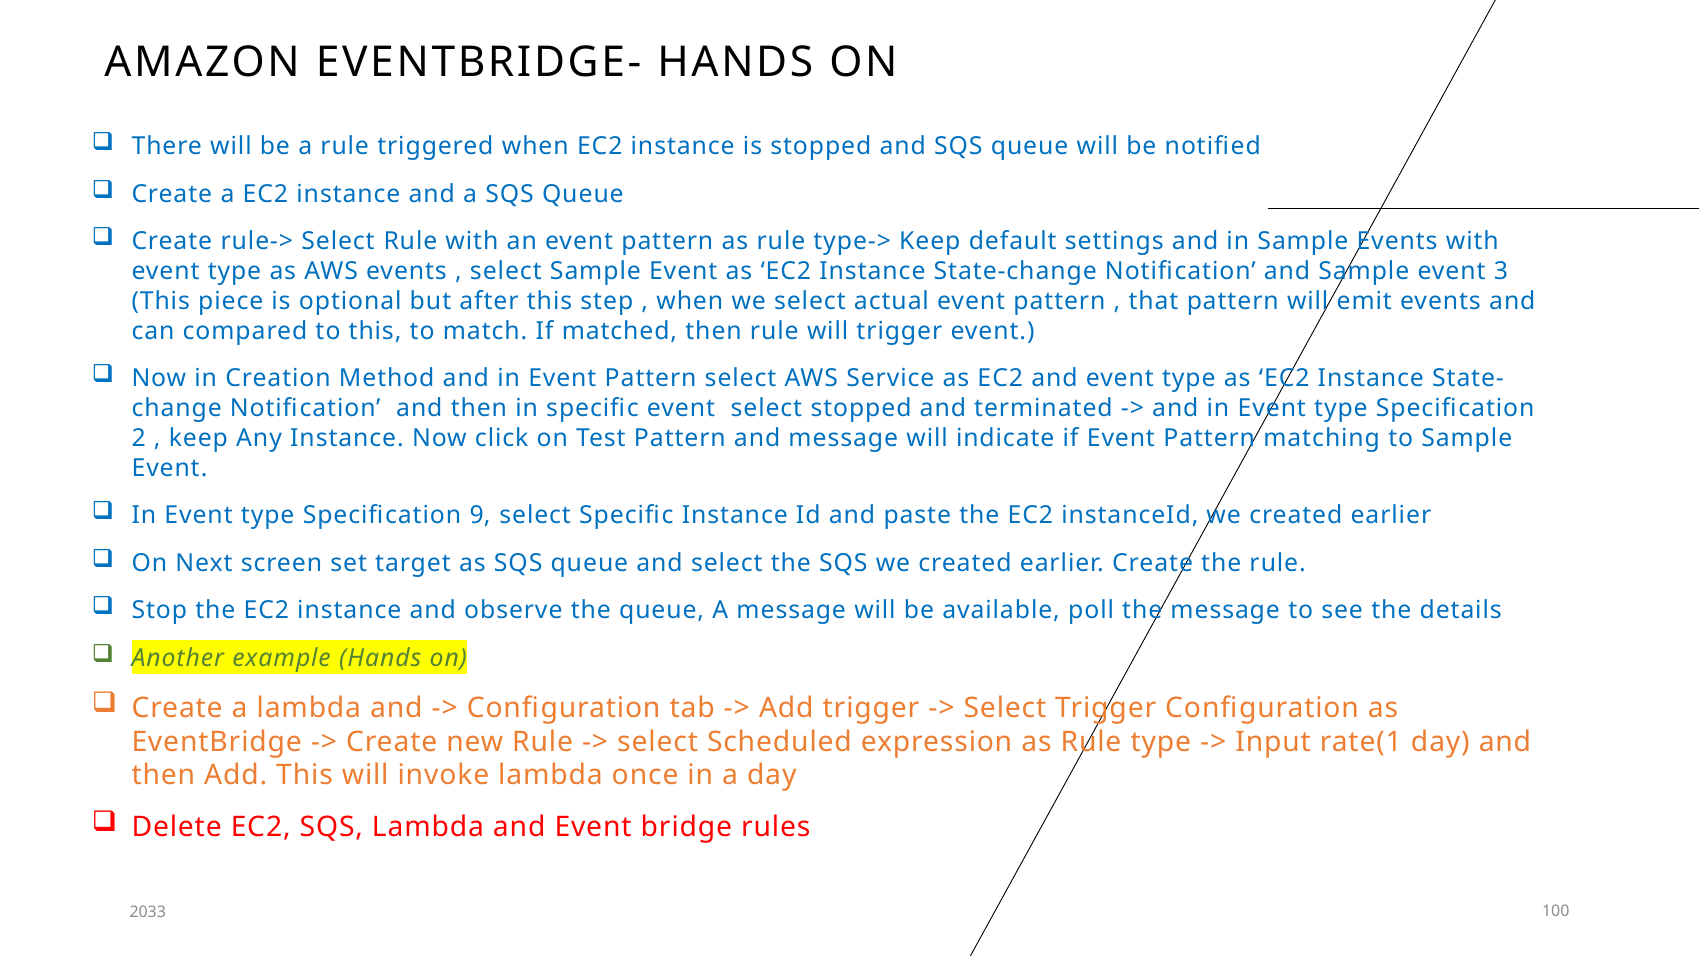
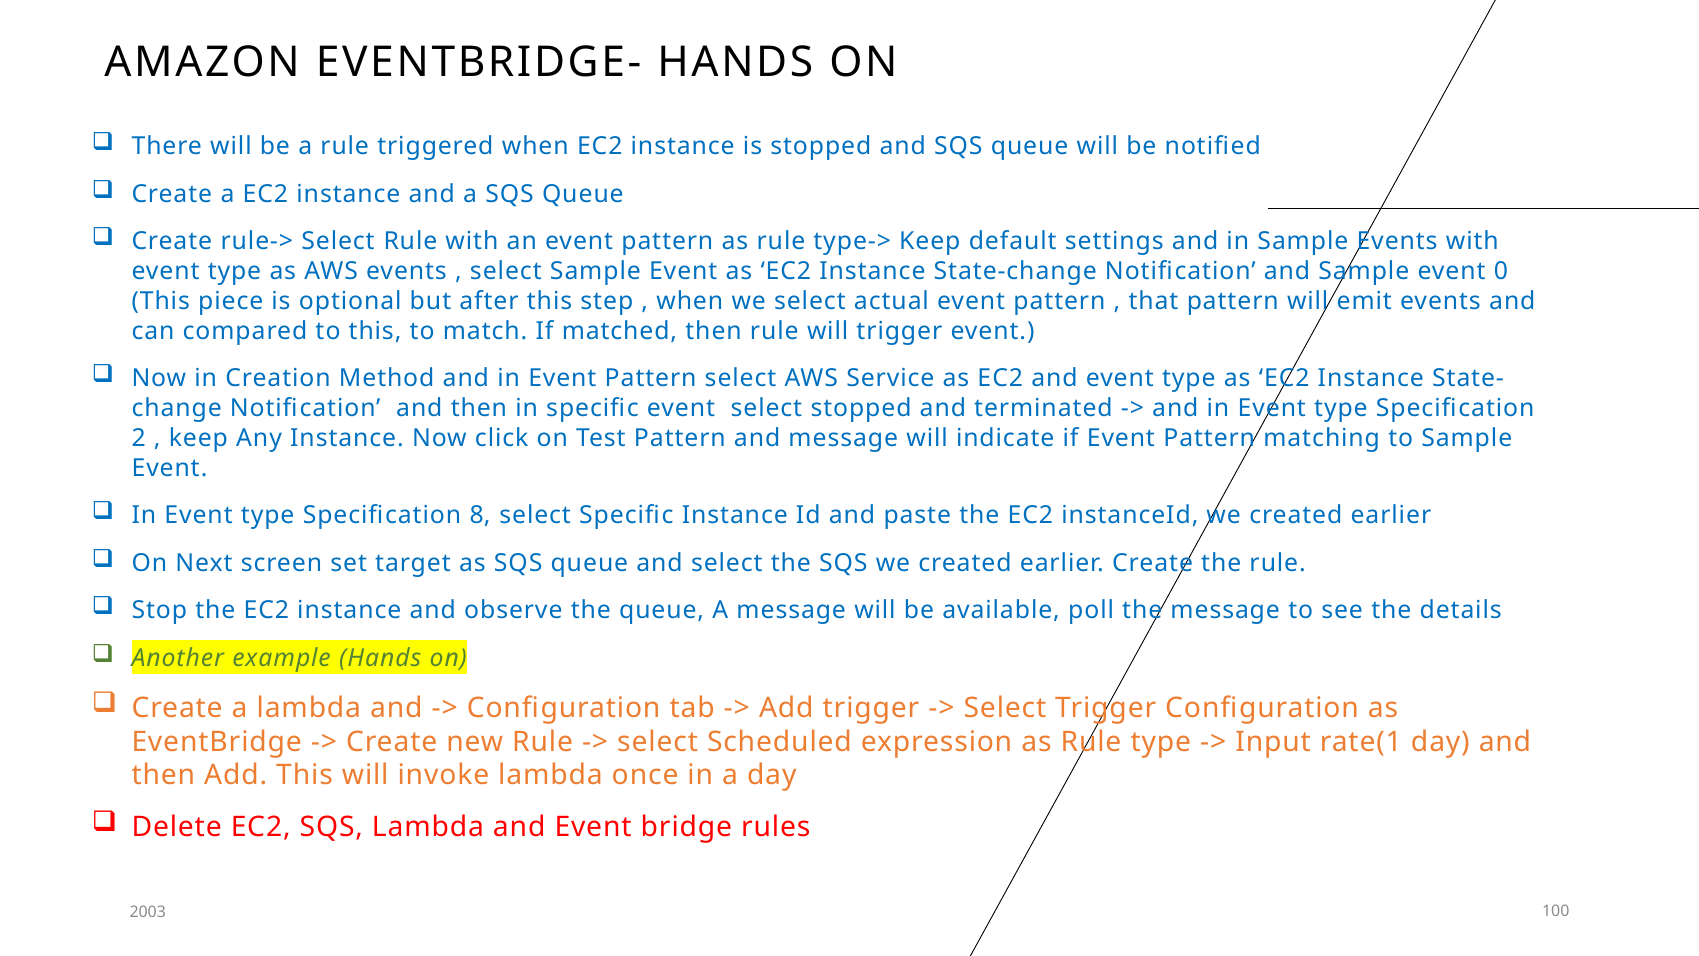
3: 3 -> 0 (1501, 271)
9: 9 -> 8 (480, 515)
2033: 2033 -> 2003 (148, 912)
